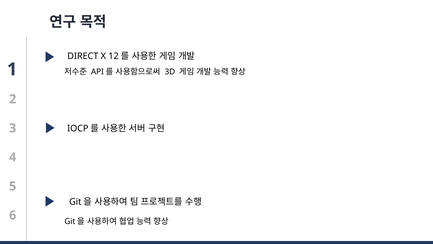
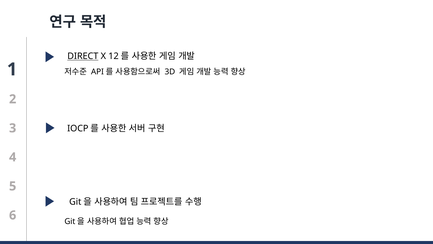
DIRECT underline: none -> present (83, 56)
